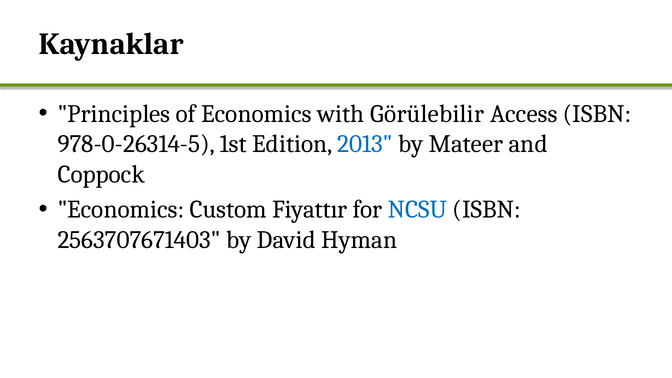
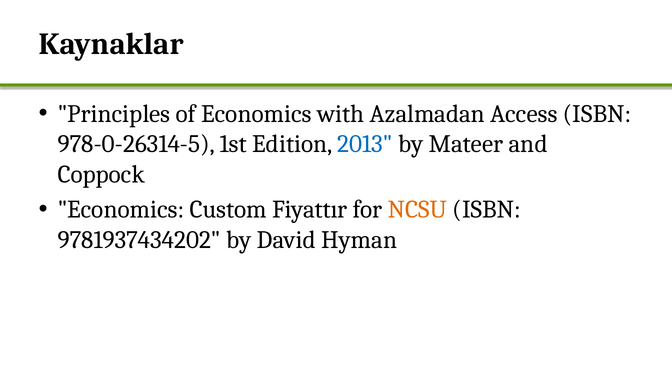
Görülebilir: Görülebilir -> Azalmadan (427, 114)
NCSU colour: blue -> orange (417, 210)
2563707671403: 2563707671403 -> 9781937434202 (139, 240)
